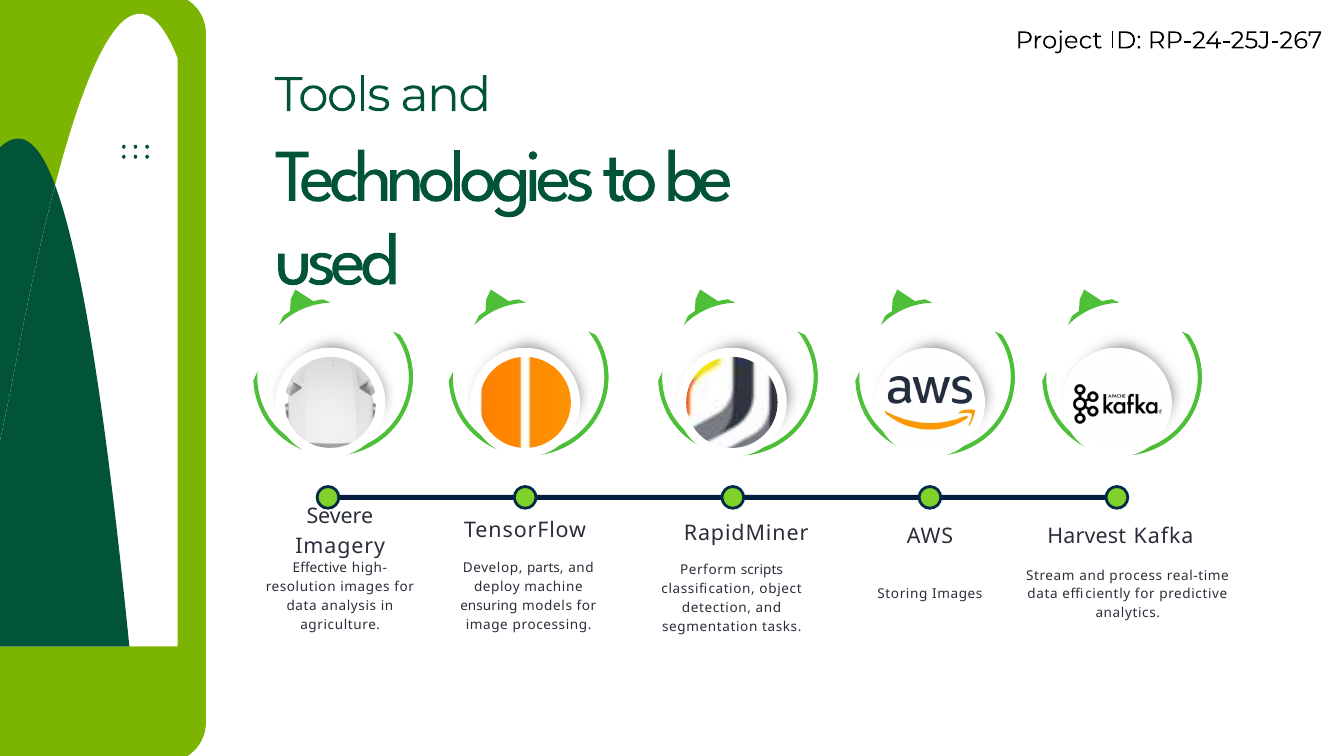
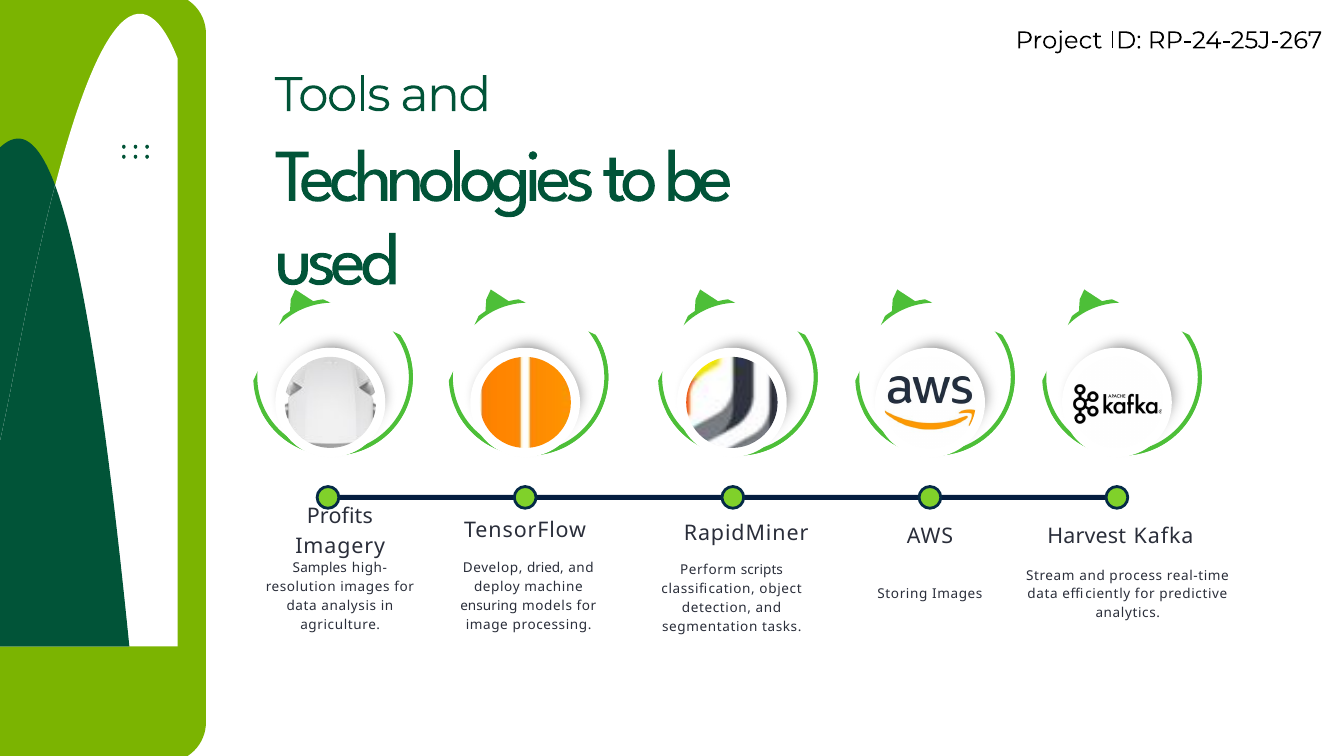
Severe: Severe -> Profits (340, 517)
Effective: Effective -> Samples (320, 568)
parts: parts -> dried (545, 568)
